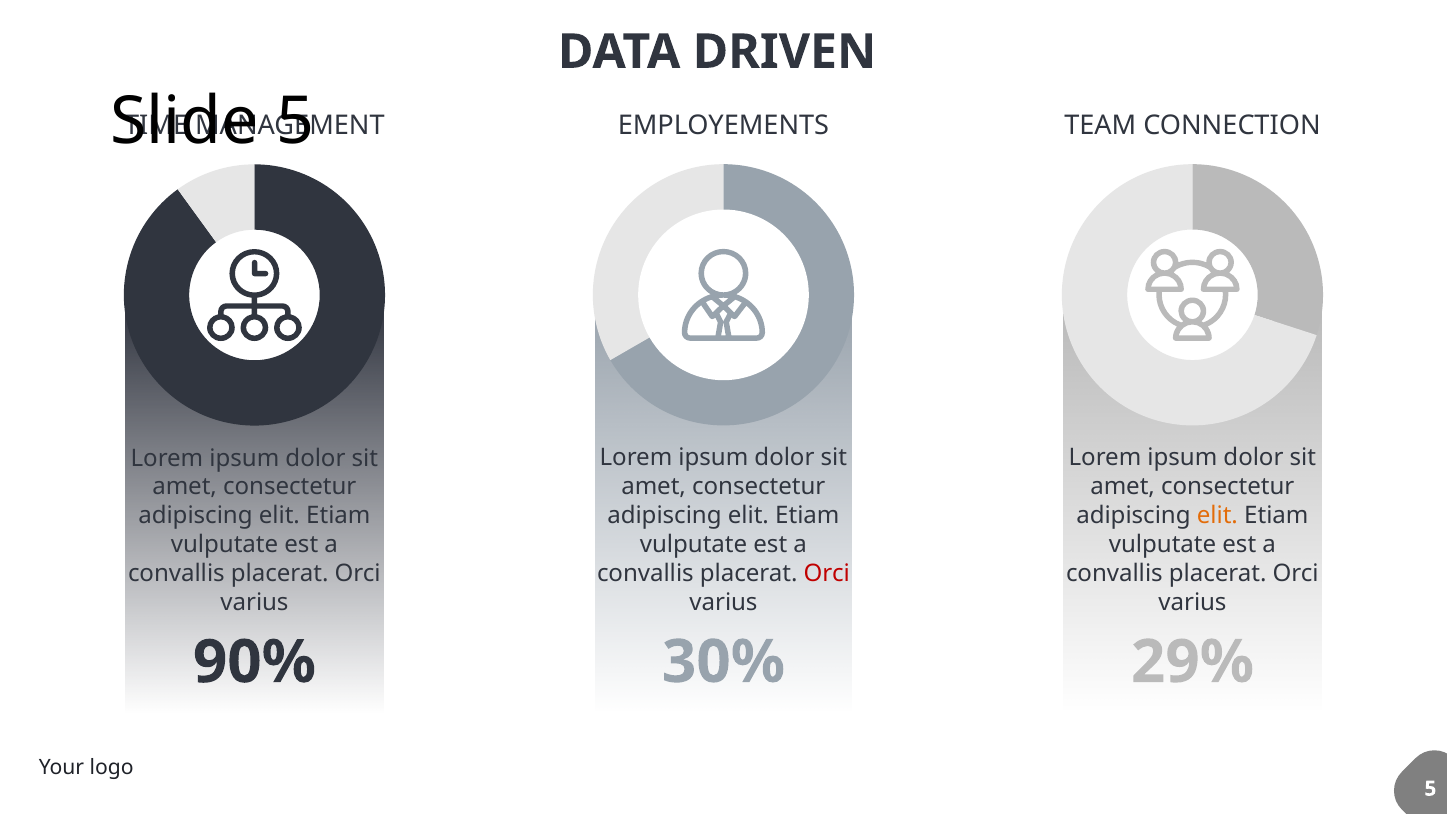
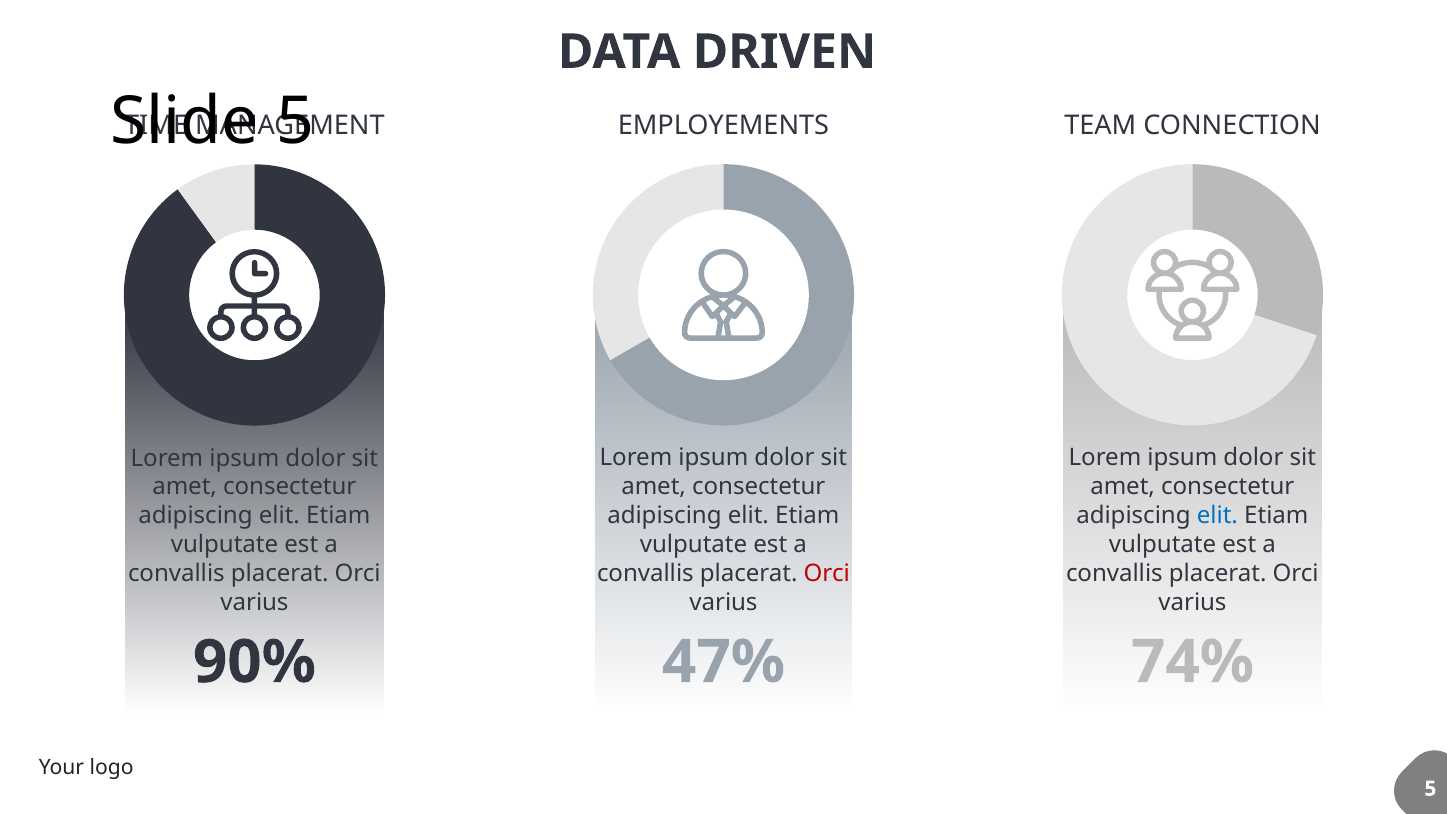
elit colour: orange -> blue (1217, 516)
30%: 30% -> 47% (724, 662)
29%: 29% -> 74% (1193, 662)
